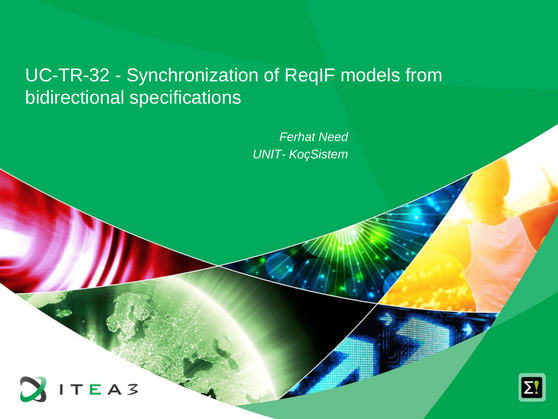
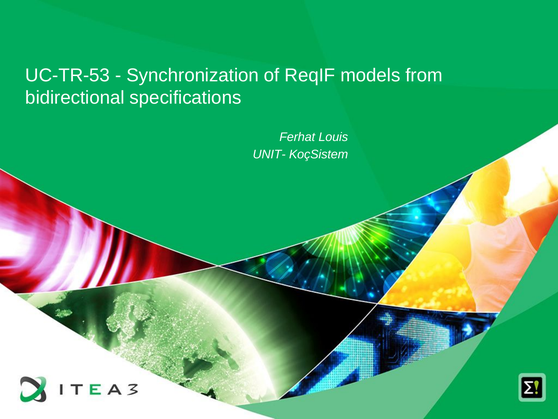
UC-TR-32: UC-TR-32 -> UC-TR-53 (68, 75)
Need: Need -> Louis (333, 137)
